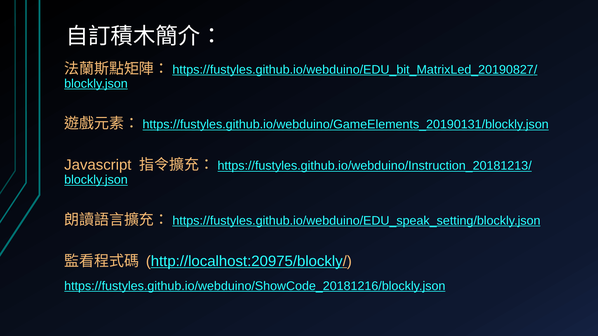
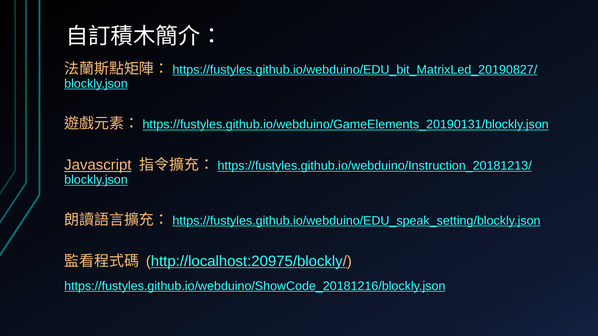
Javascript underline: none -> present (98, 165)
